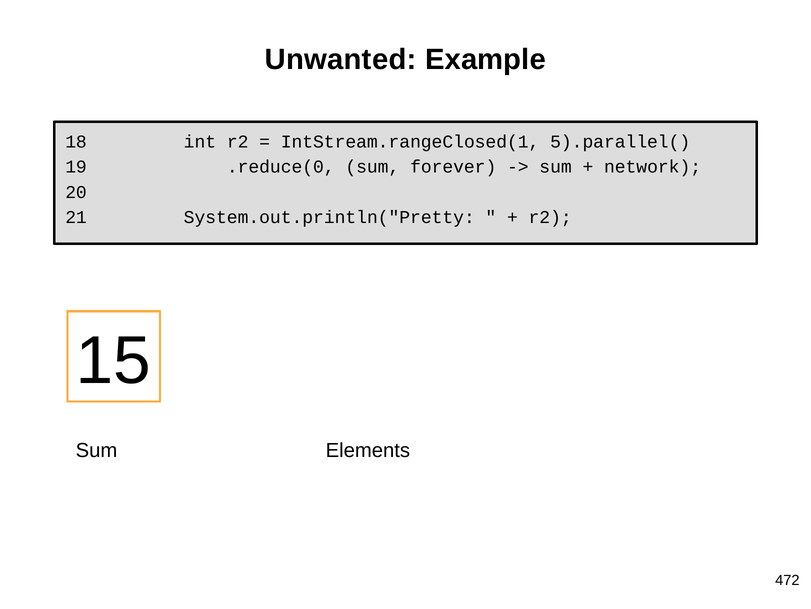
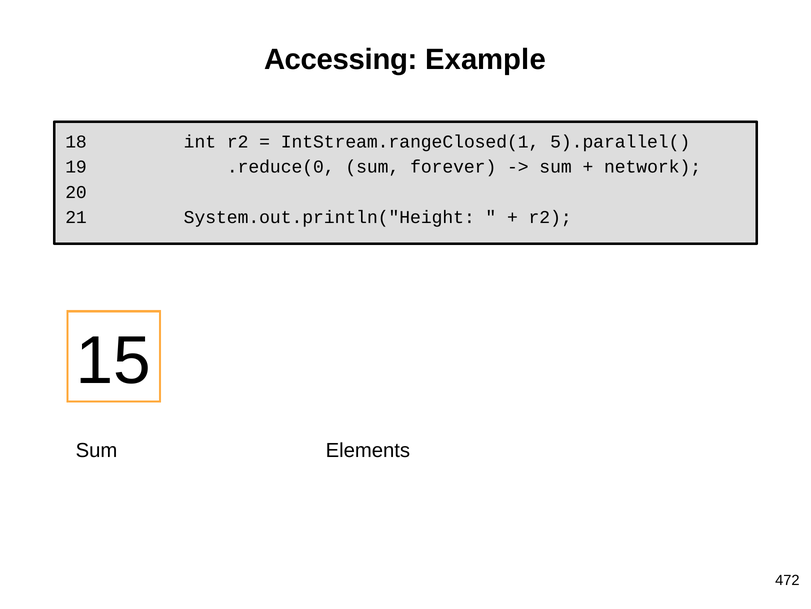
Unwanted: Unwanted -> Accessing (341, 60)
System.out.println("Pretty: System.out.println("Pretty -> System.out.println("Height (329, 217)
